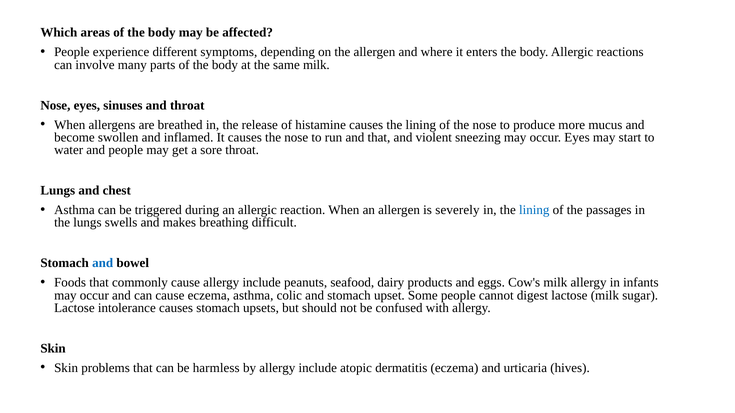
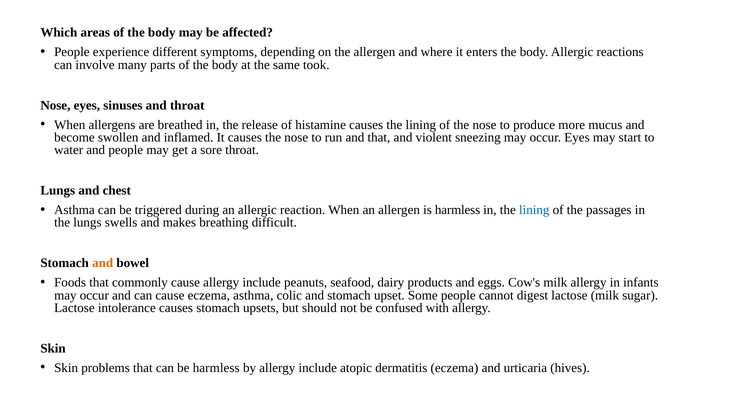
same milk: milk -> took (316, 65)
is severely: severely -> harmless (458, 210)
and colour: blue -> orange (103, 263)
